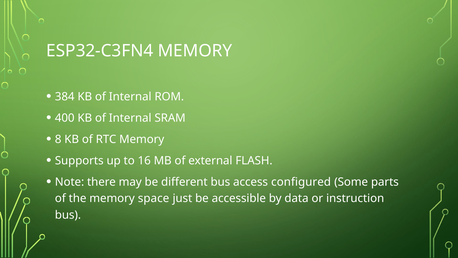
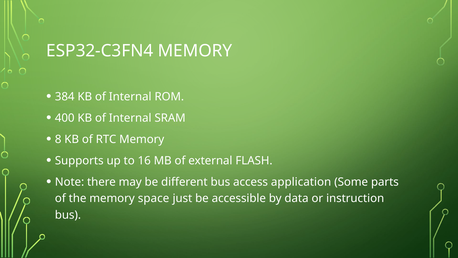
configured: configured -> application (301, 182)
